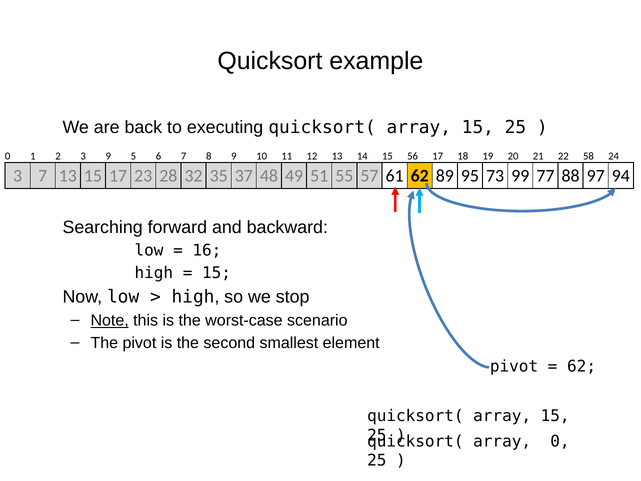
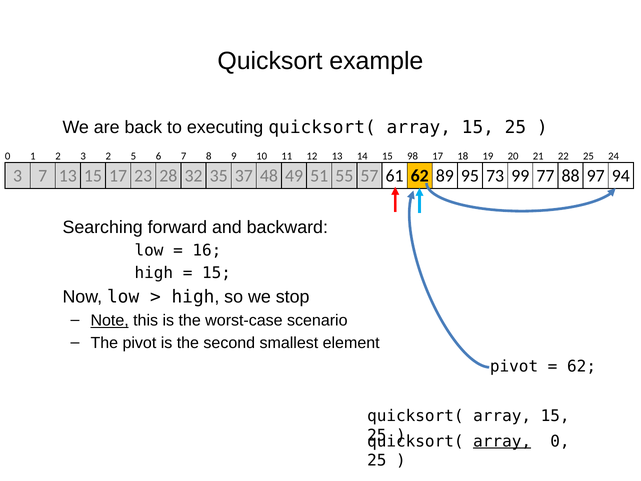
3 9: 9 -> 2 (108, 156)
56: 56 -> 98 (413, 156)
22 58: 58 -> 25 (588, 156)
array underline: none -> present (502, 441)
